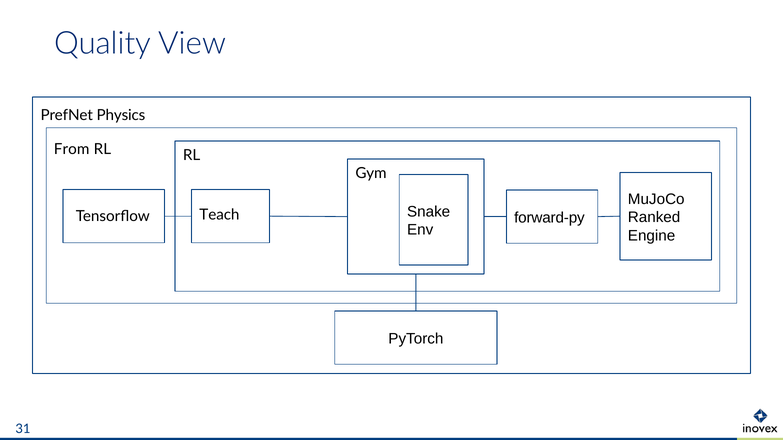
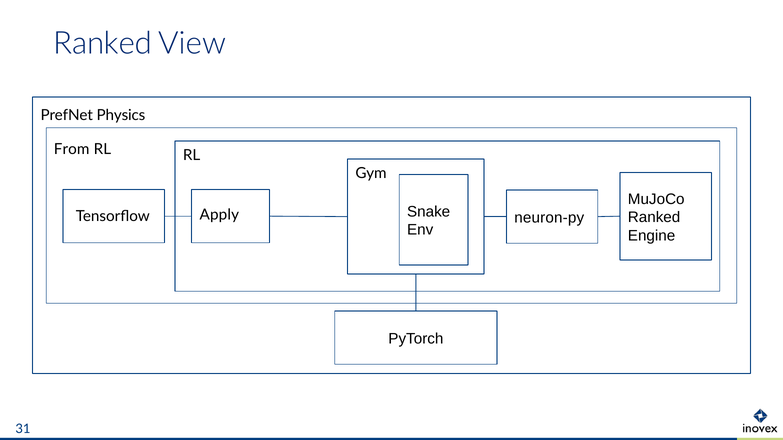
Quality: Quality -> Ranked (103, 44)
Teach: Teach -> Apply (219, 215)
forward-py: forward-py -> neuron-py (549, 218)
